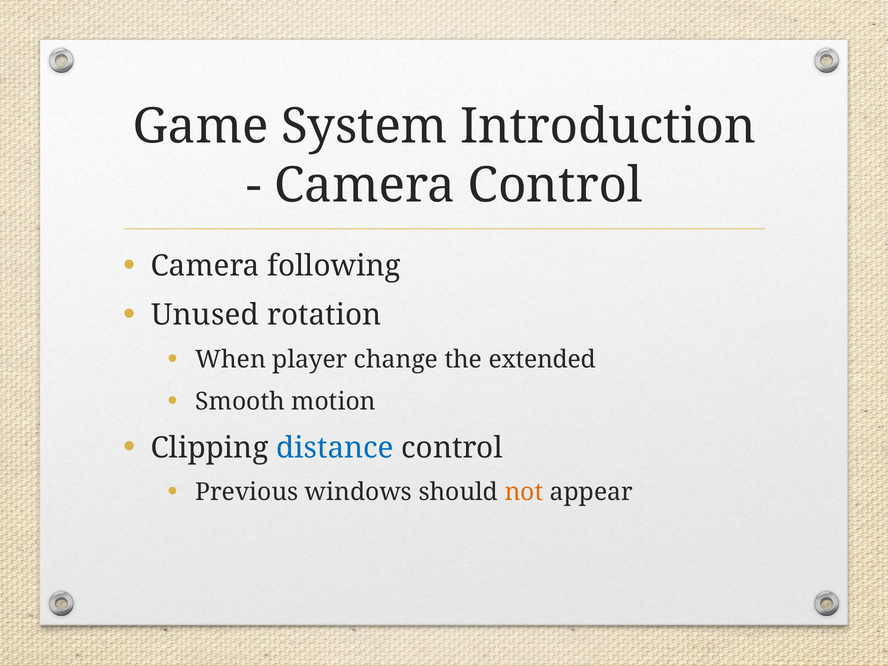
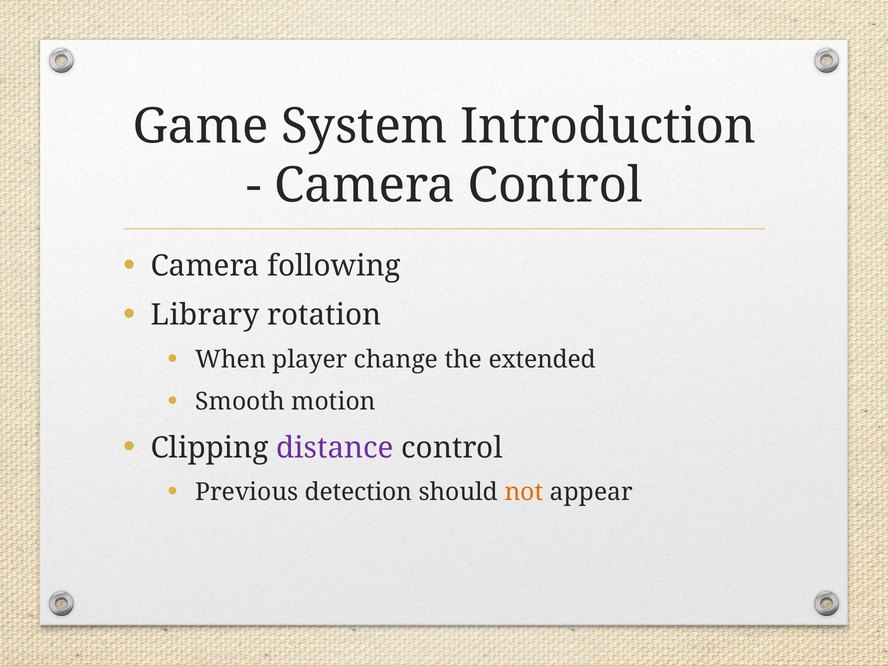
Unused: Unused -> Library (205, 315)
distance colour: blue -> purple (335, 448)
windows: windows -> detection (359, 492)
